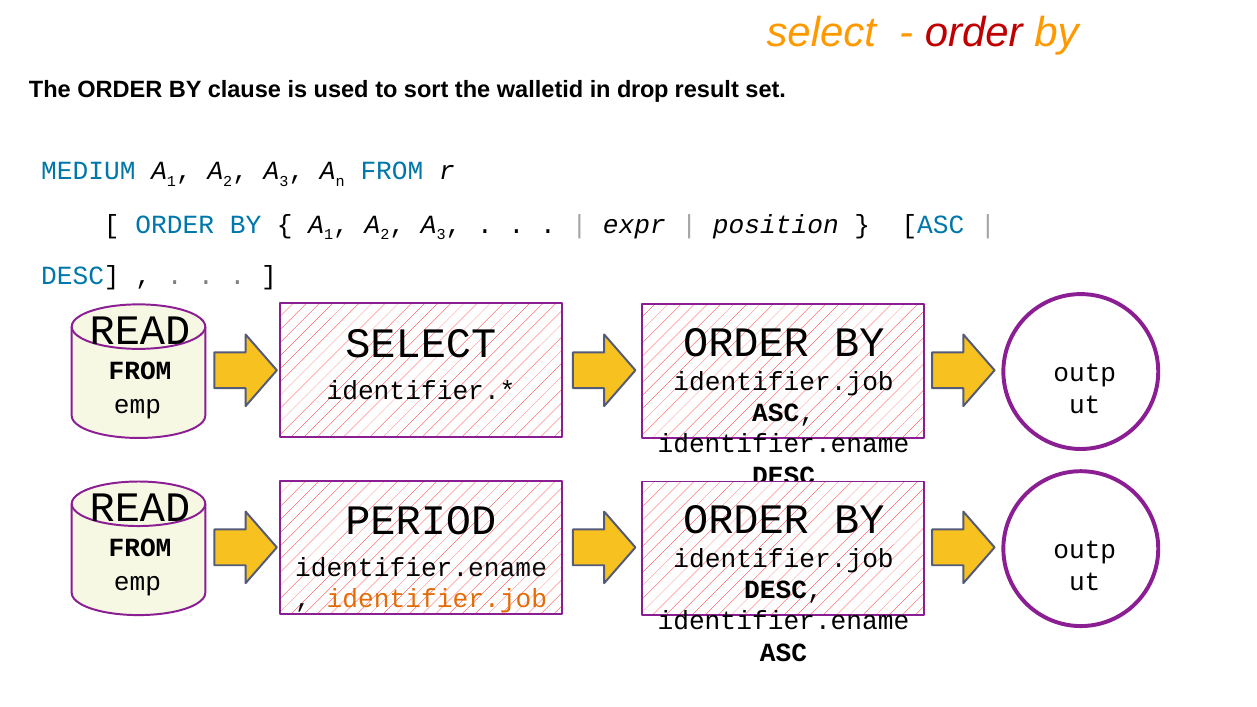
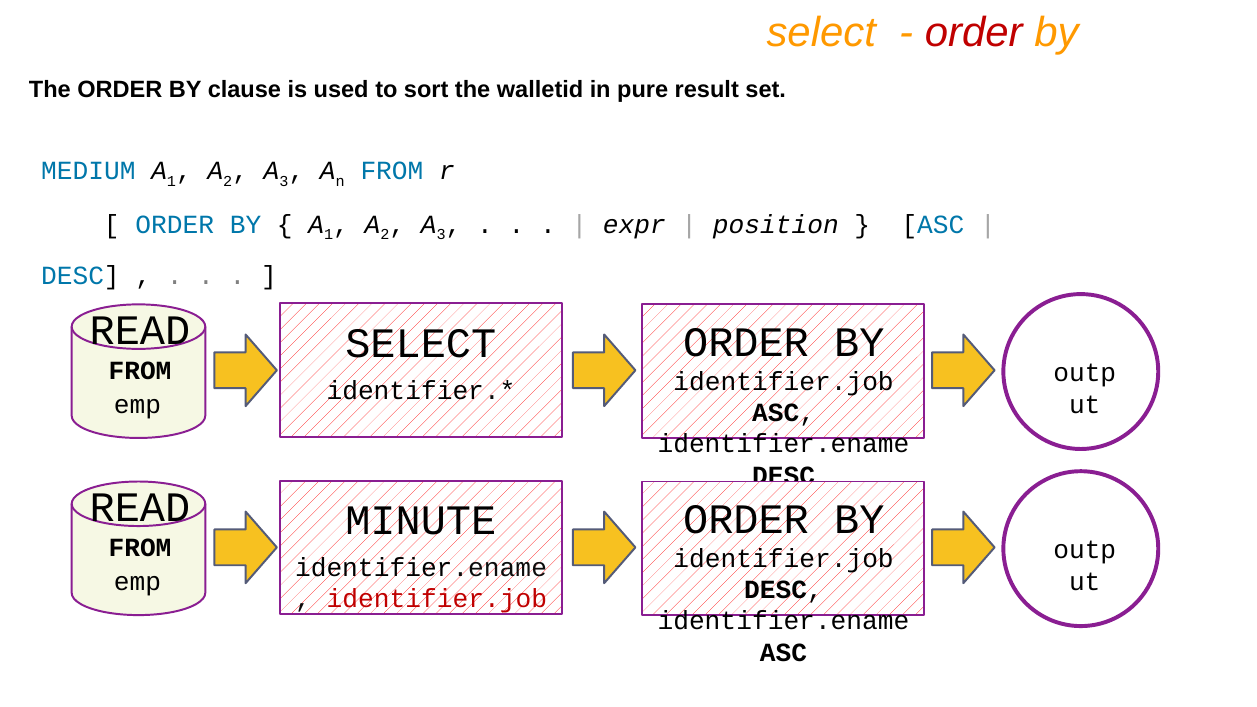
drop: drop -> pure (643, 90)
PERIOD: PERIOD -> MINUTE (421, 521)
identifier.job colour: orange -> red (437, 599)
